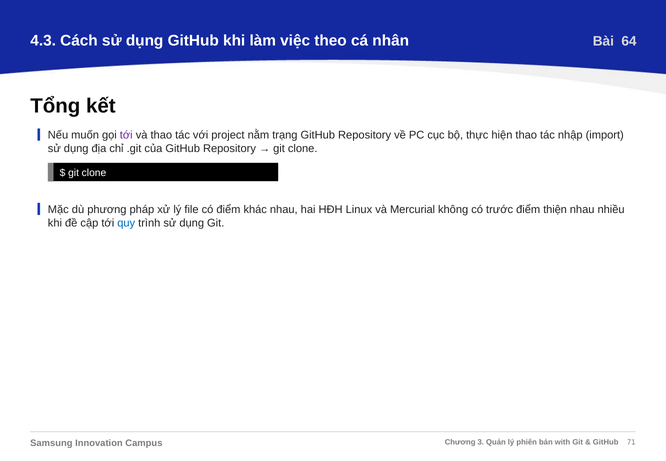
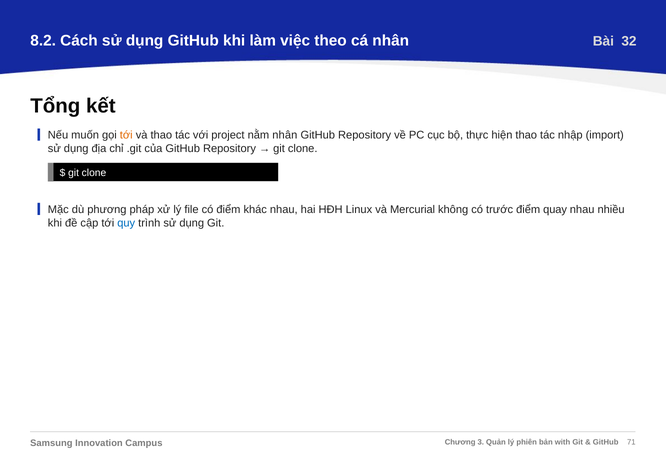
4.3: 4.3 -> 8.2 (43, 41)
64: 64 -> 32 (629, 41)
tới colour: purple -> orange (126, 135)
nằm trạng: trạng -> nhân (285, 135)
thiện: thiện -> quay (555, 210)
